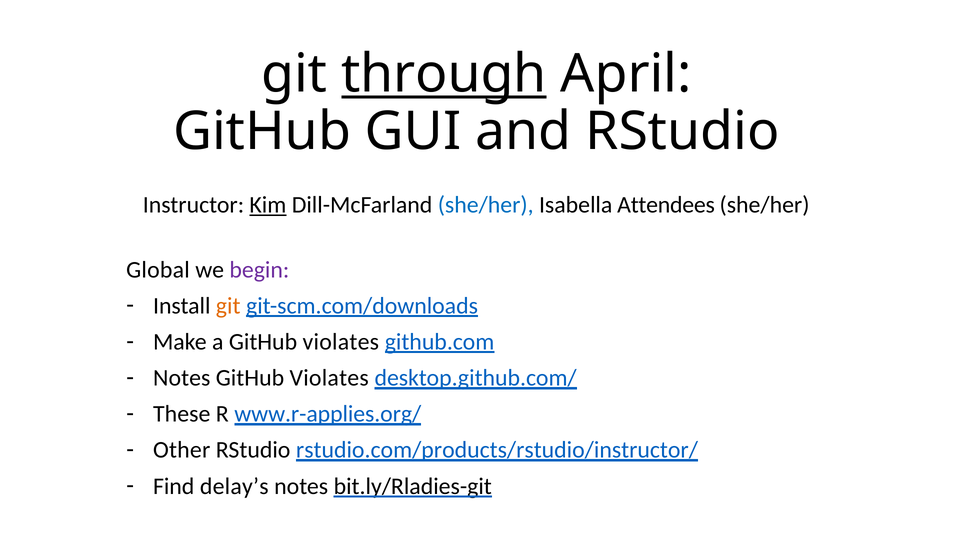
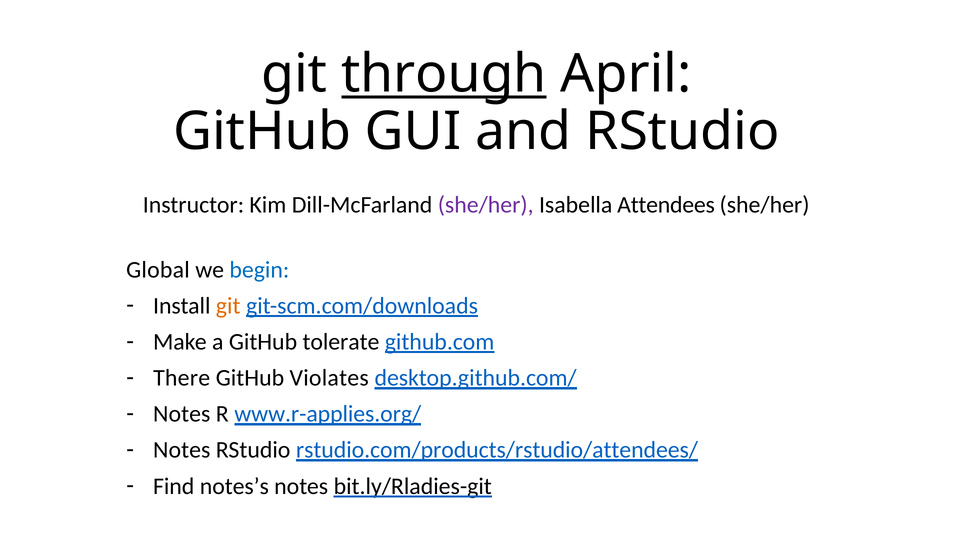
Kim underline: present -> none (268, 205)
she/her colour: blue -> purple (486, 205)
begin colour: purple -> blue (259, 270)
a GitHub violates: violates -> tolerate (341, 342)
Notes: Notes -> There (182, 378)
These: These -> Notes (182, 414)
Other: Other -> Notes (182, 450)
rstudio.com/products/rstudio/instructor/: rstudio.com/products/rstudio/instructor/ -> rstudio.com/products/rstudio/attendees/ (497, 450)
delay’s: delay’s -> notes’s (234, 486)
